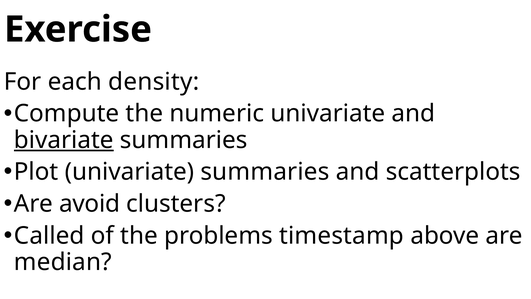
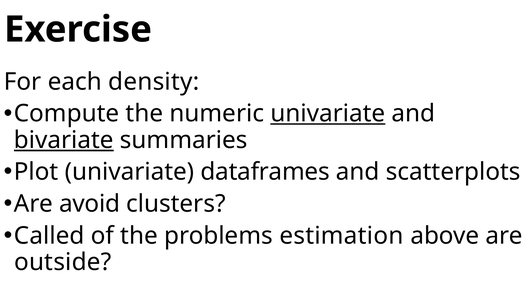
univariate underline: none -> present (328, 113)
univariate summaries: summaries -> dataframes (265, 172)
timestamp: timestamp -> estimation (341, 235)
median: median -> outside (63, 262)
